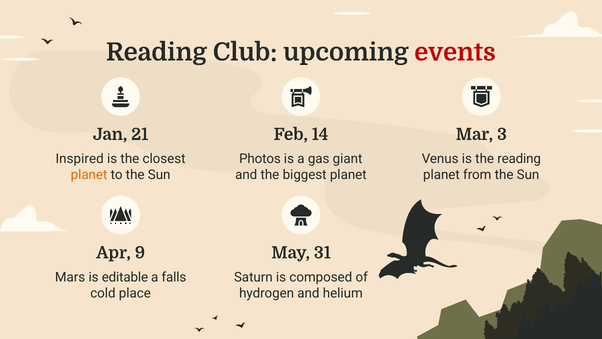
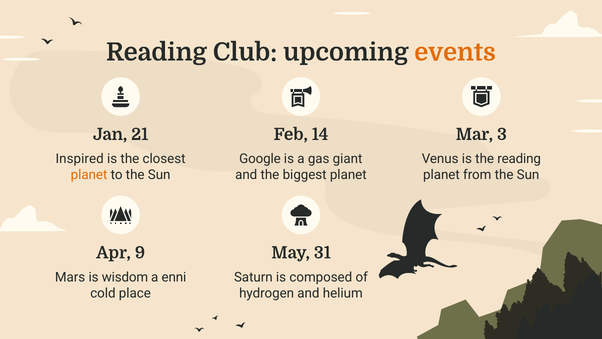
events colour: red -> orange (455, 52)
Photos: Photos -> Google (260, 159)
editable: editable -> wisdom (125, 277)
falls: falls -> enni (174, 277)
